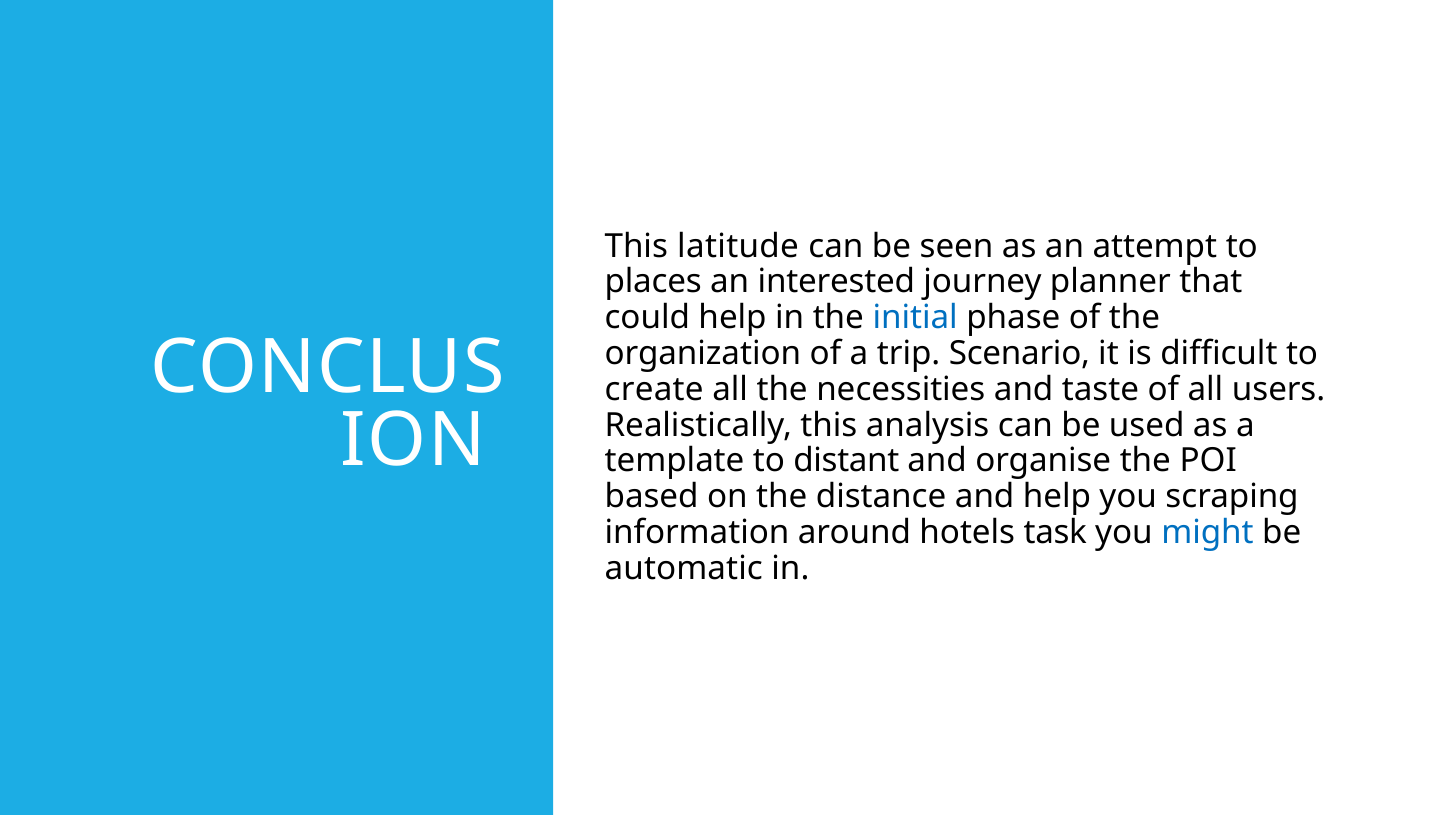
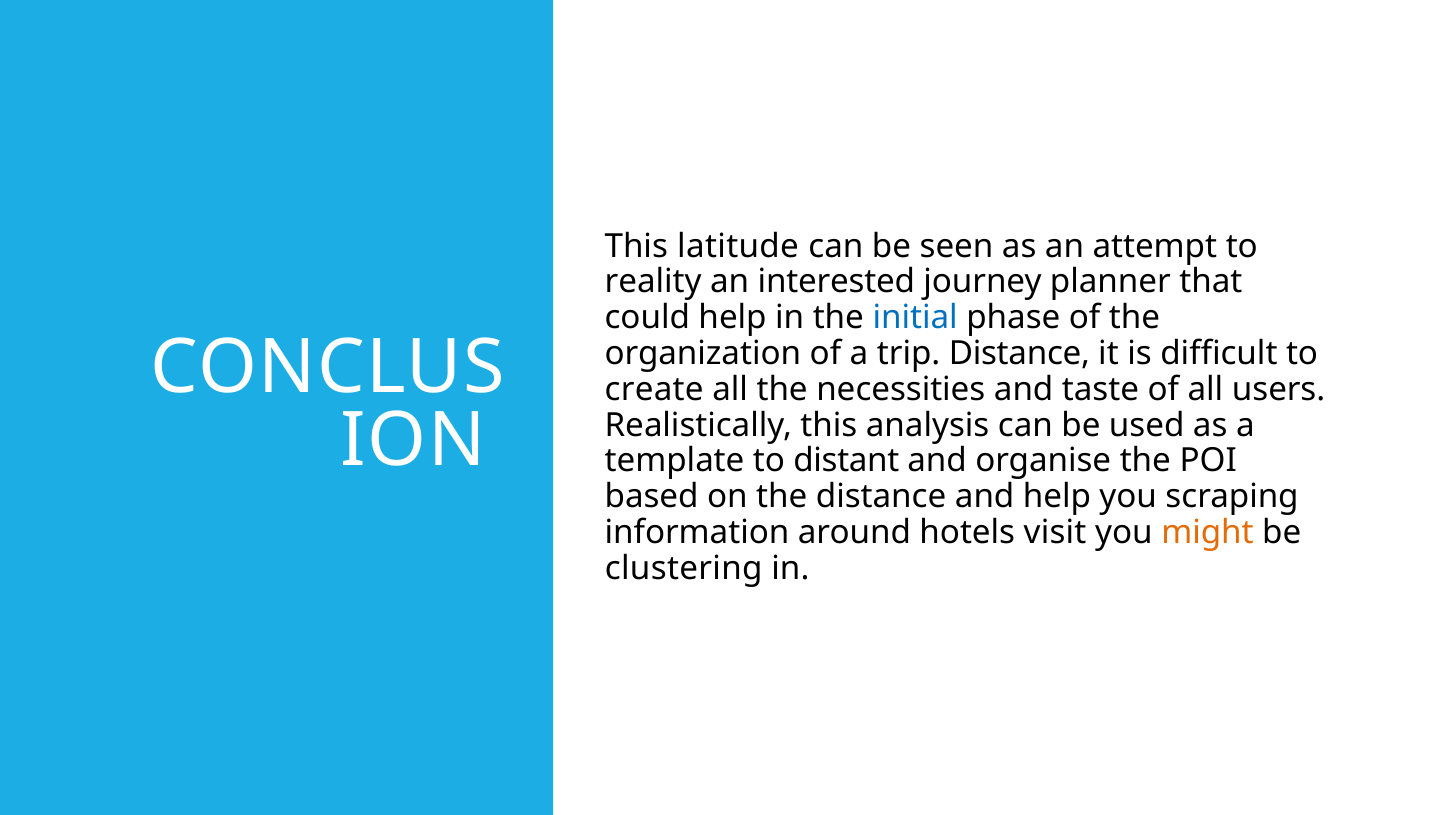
places: places -> reality (653, 282)
trip Scenario: Scenario -> Distance (1019, 354)
task: task -> visit (1055, 533)
might colour: blue -> orange (1207, 533)
automatic: automatic -> clustering (684, 568)
